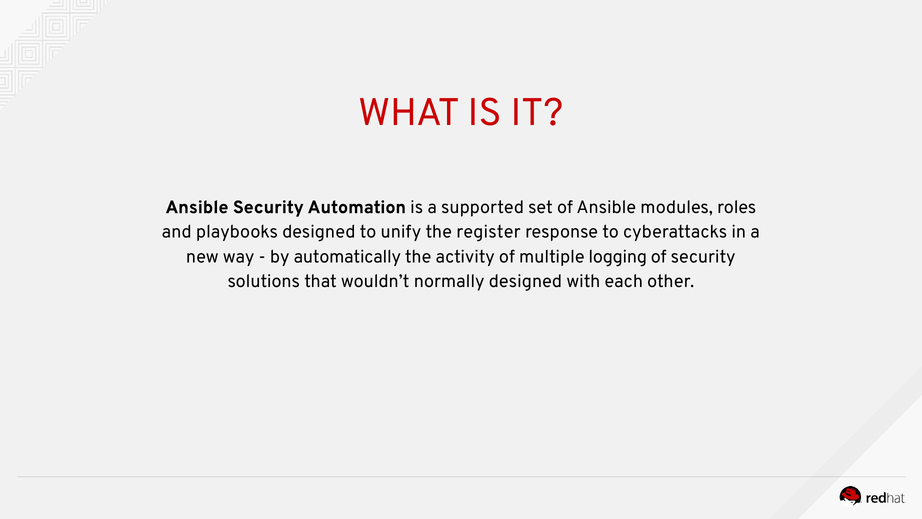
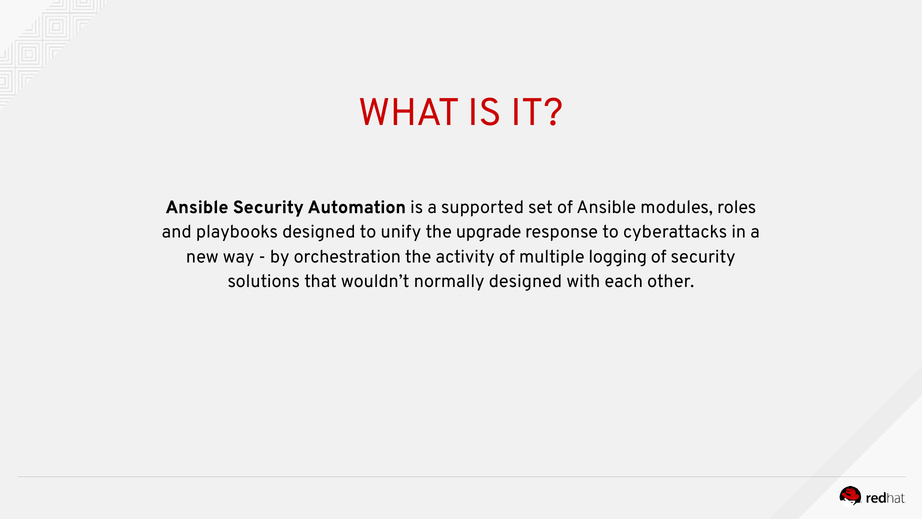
register: register -> upgrade (489, 232)
automatically: automatically -> orchestration (347, 257)
